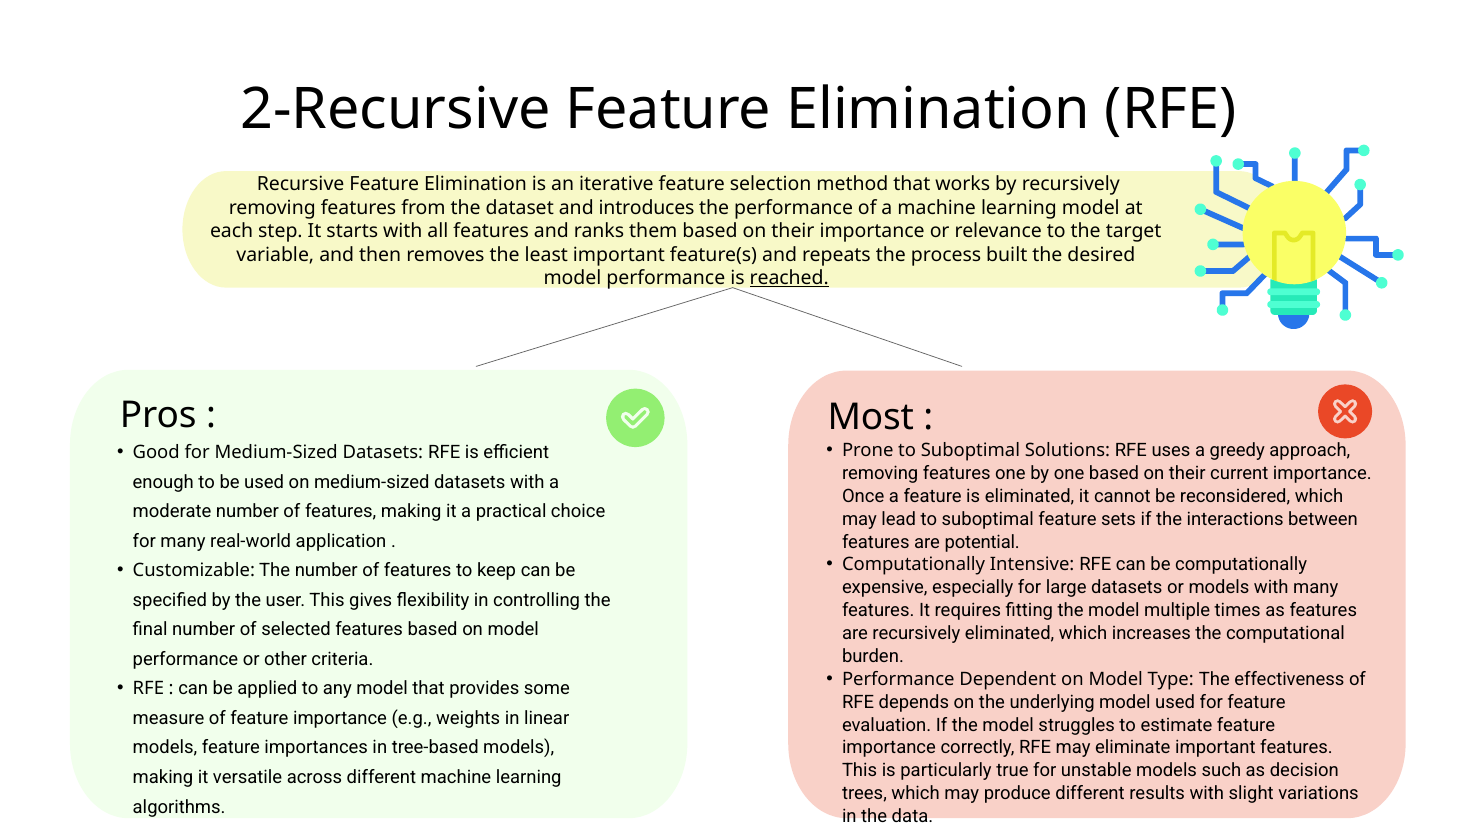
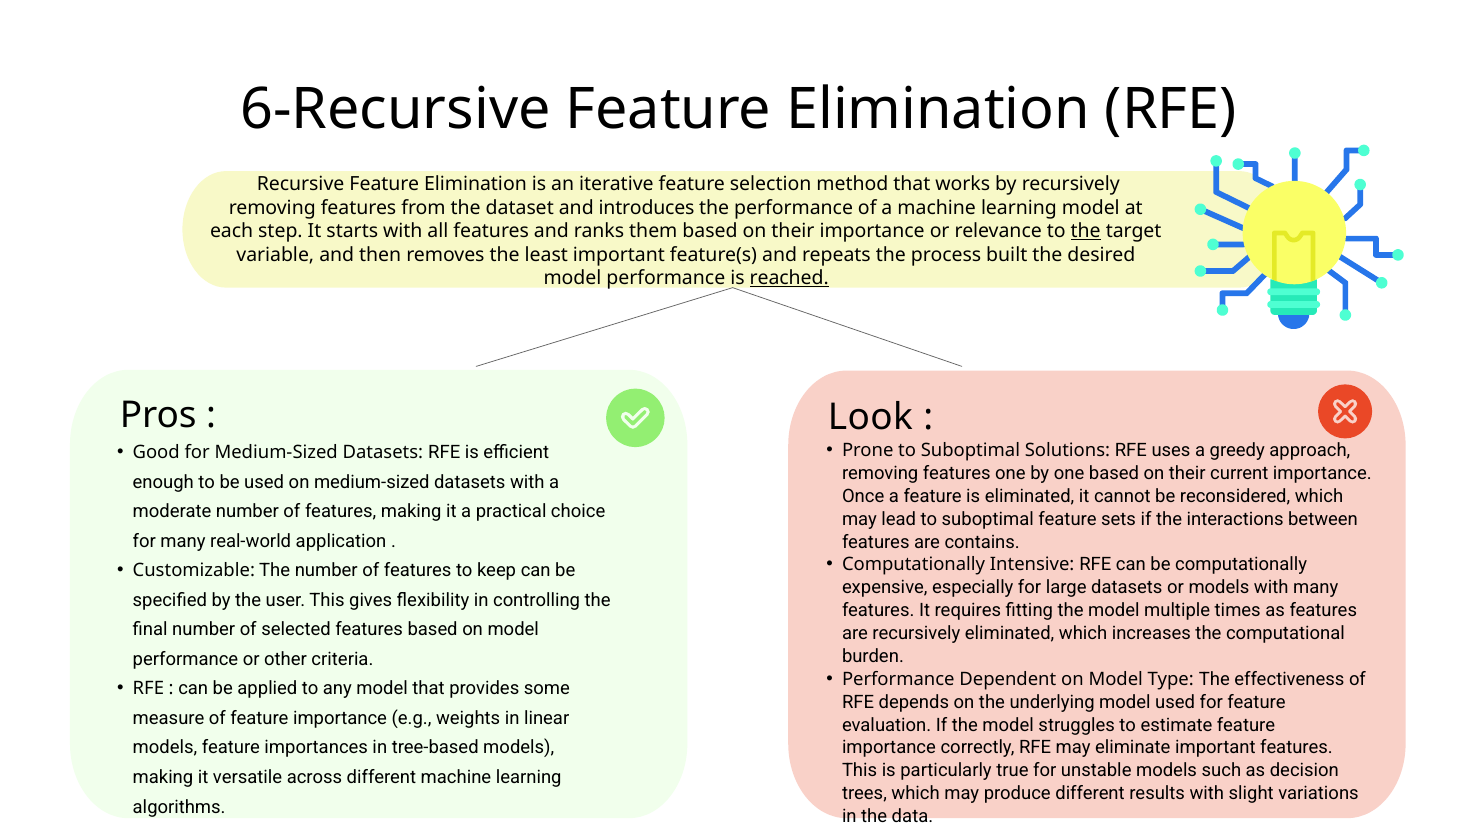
2-Recursive: 2-Recursive -> 6-Recursive (395, 110)
the underline: none -> present (1086, 231)
Most: Most -> Look (870, 418)
potential: potential -> contains (982, 542)
